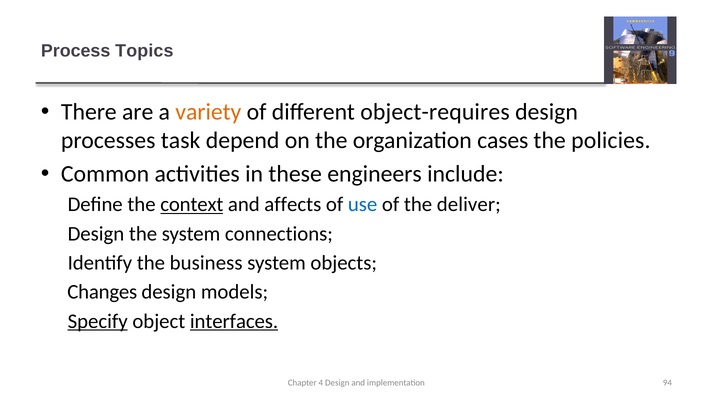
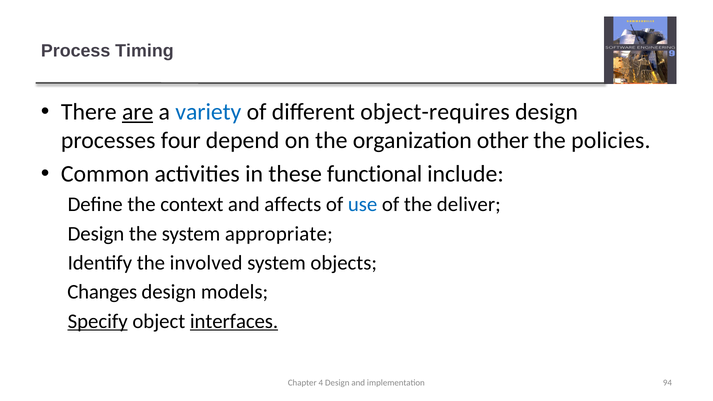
Topics: Topics -> Timing (144, 51)
are underline: none -> present (138, 112)
variety colour: orange -> blue (208, 112)
task: task -> four (181, 141)
cases: cases -> other (503, 141)
engineers: engineers -> functional (375, 174)
context underline: present -> none (192, 205)
connections: connections -> appropriate (279, 234)
business: business -> involved (206, 263)
